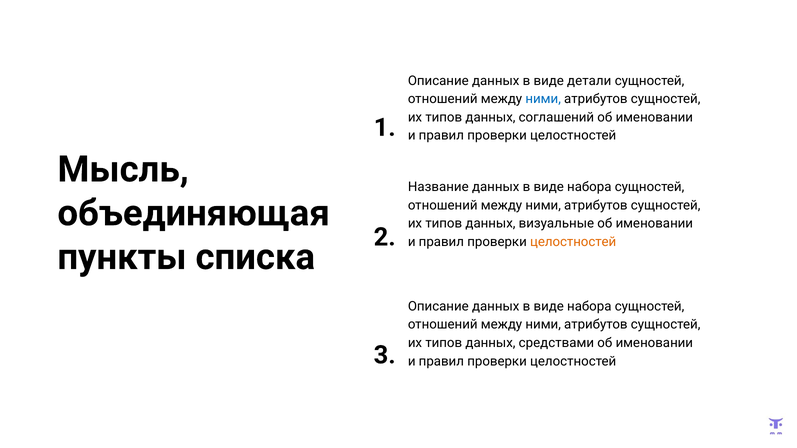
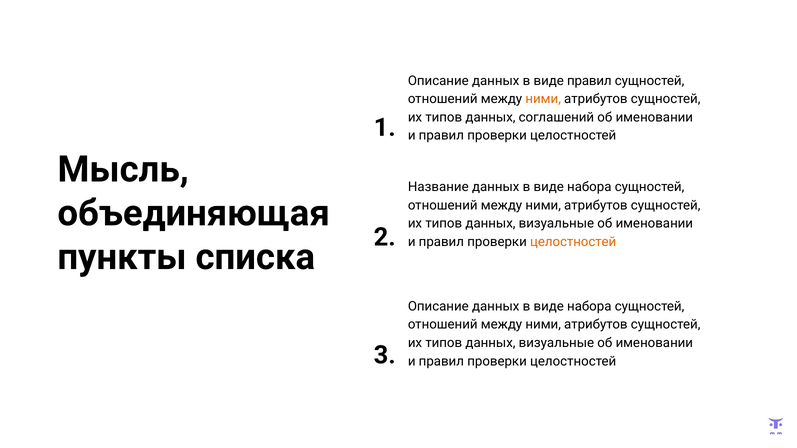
виде детали: детали -> правил (589, 81)
ними colour: blue -> orange (543, 99)
средствами: средствами -> визуальные (556, 343)
